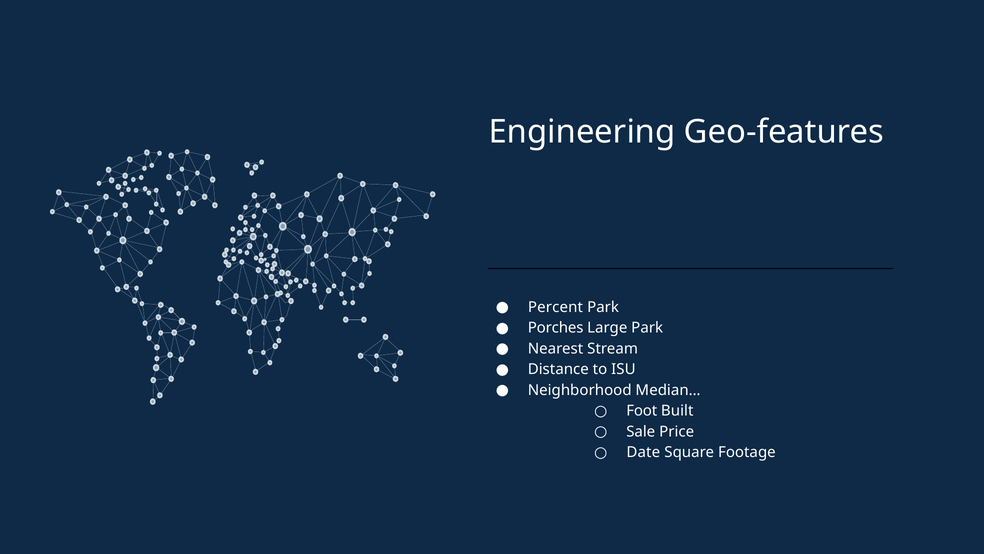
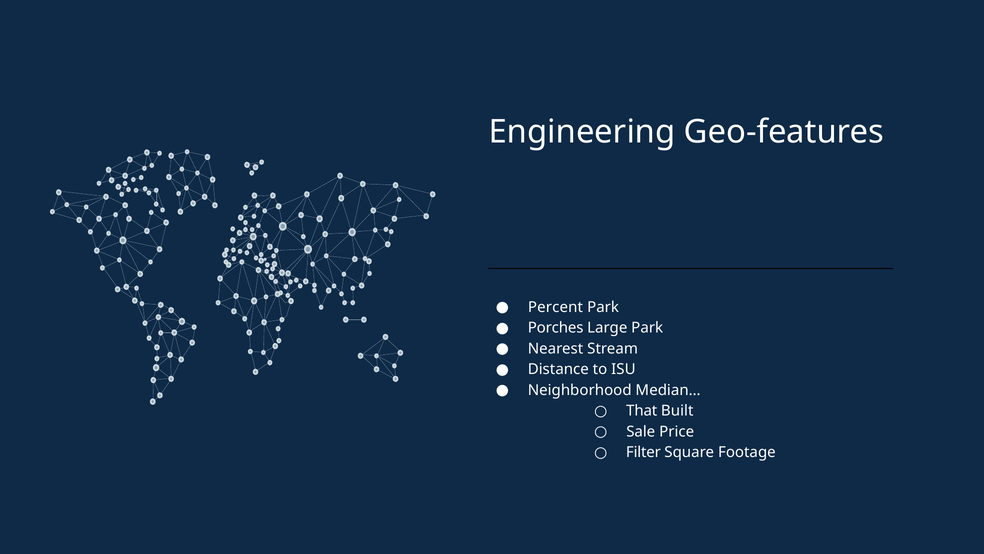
Foot: Foot -> That (642, 411)
Date: Date -> Filter (643, 452)
